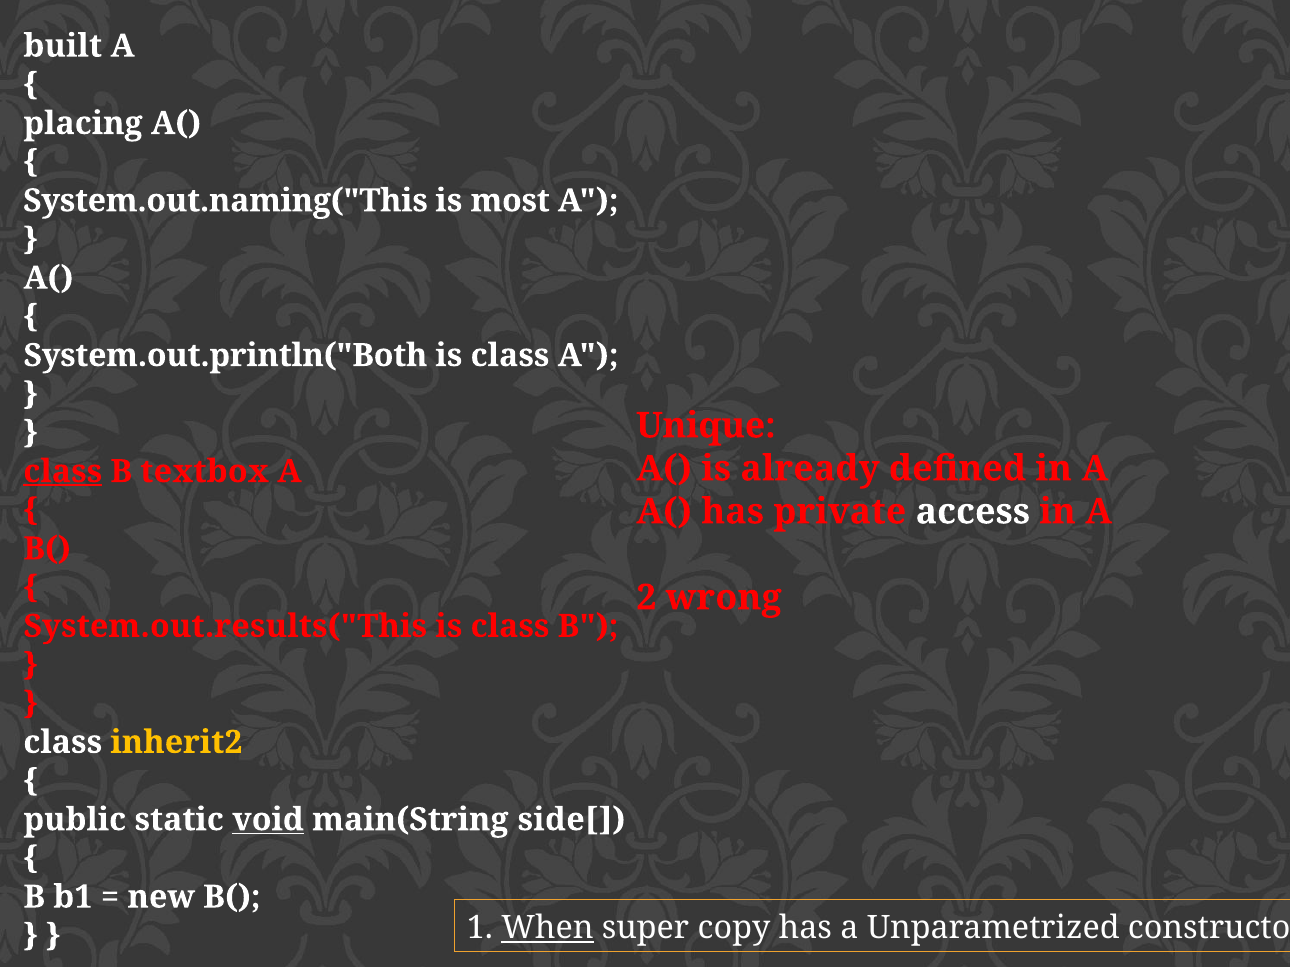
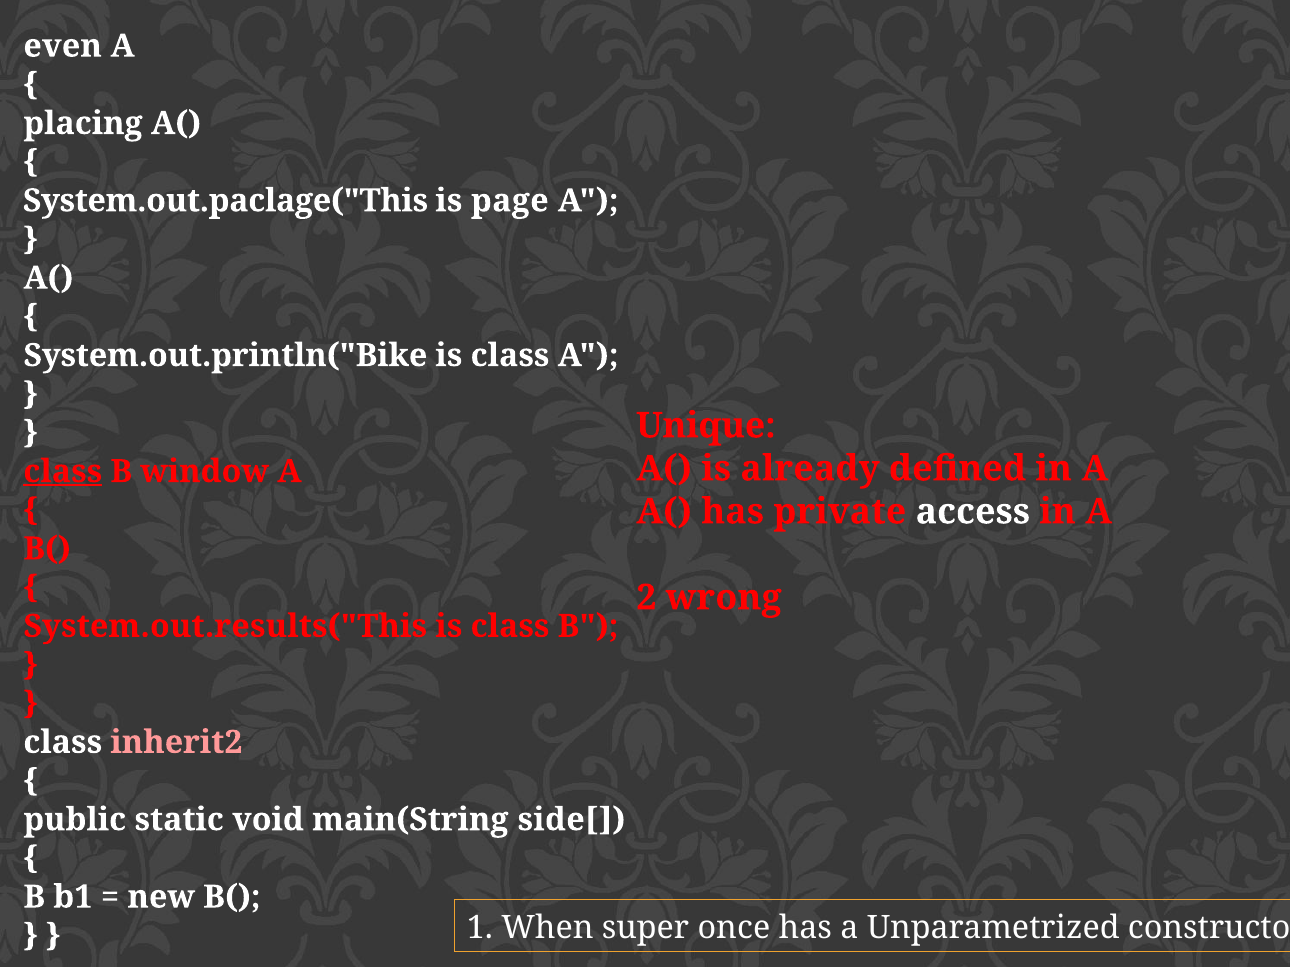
built: built -> even (63, 46)
System.out.naming("This: System.out.naming("This -> System.out.paclage("This (225, 201)
most: most -> page (510, 201)
System.out.println("Both: System.out.println("Both -> System.out.println("Bike (225, 356)
textbox: textbox -> window (205, 472)
inherit2 colour: yellow -> pink (176, 743)
void underline: present -> none (268, 820)
When underline: present -> none (547, 928)
copy: copy -> once (734, 928)
